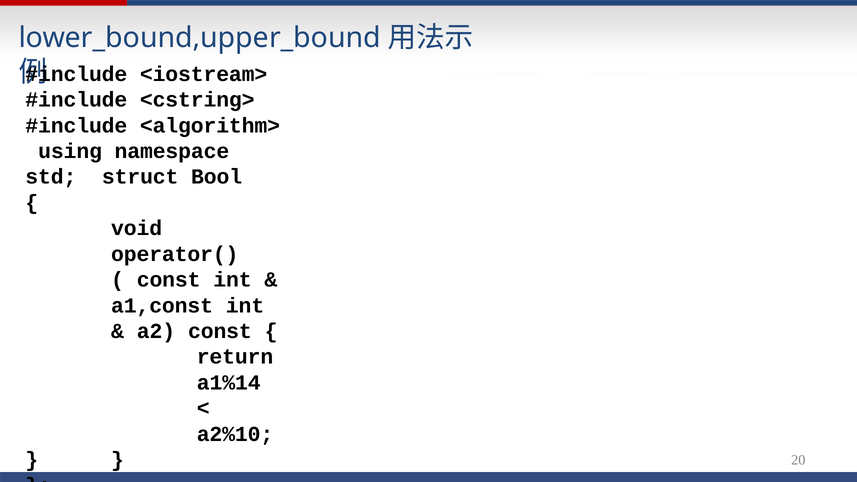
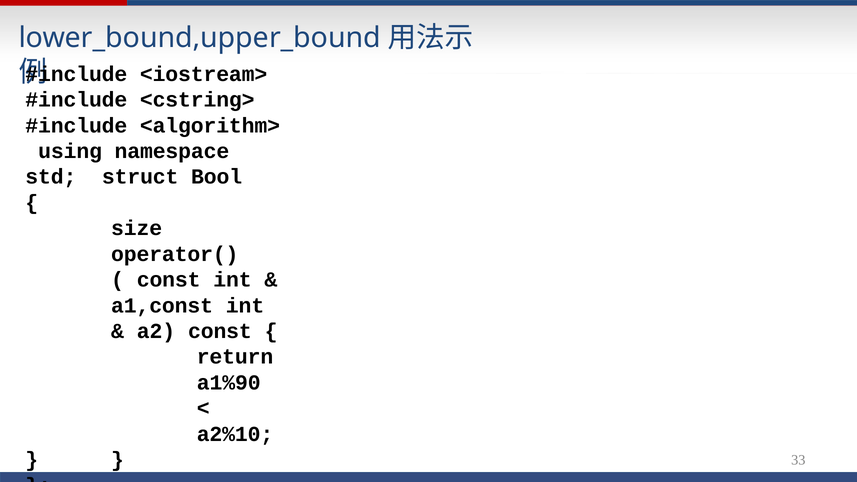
void: void -> size (137, 228)
a1%14: a1%14 -> a1%90 (229, 383)
20: 20 -> 33 (798, 460)
